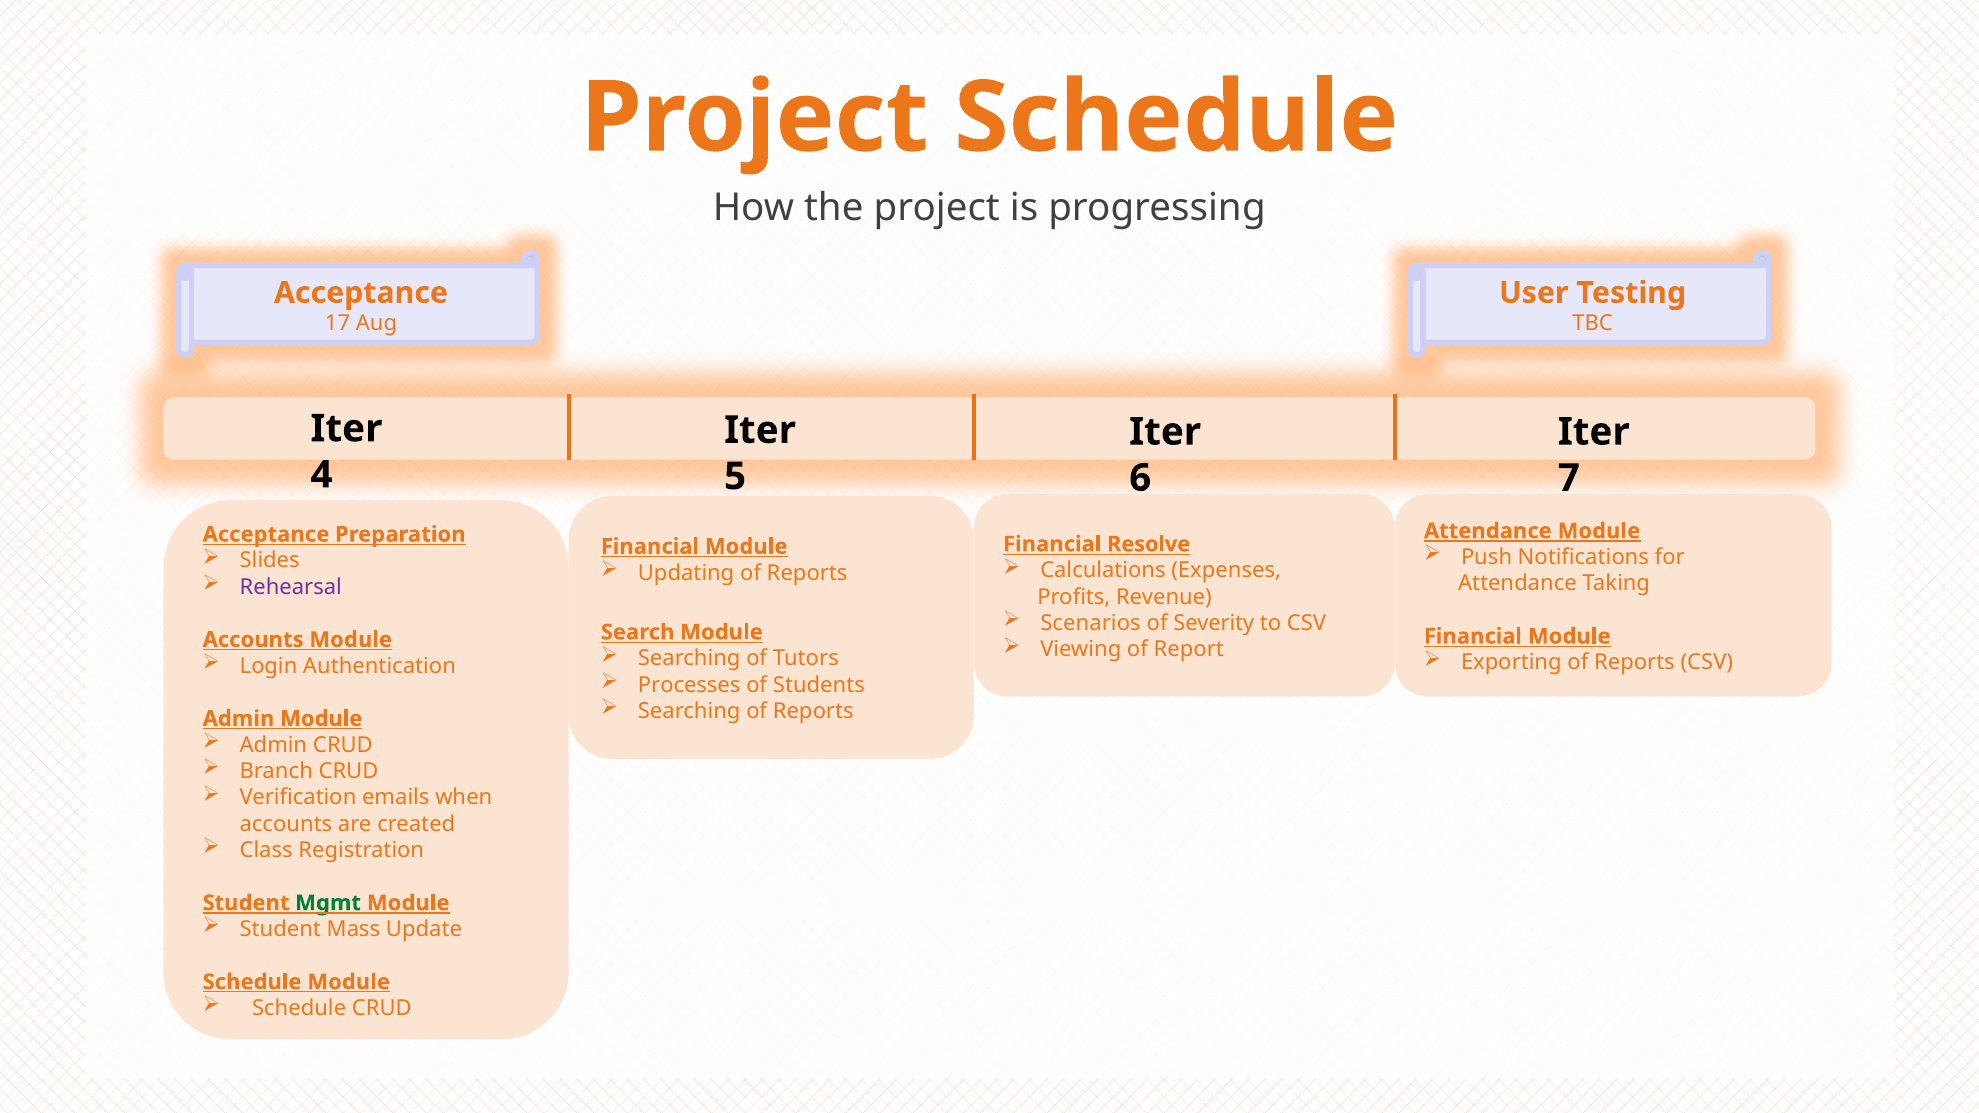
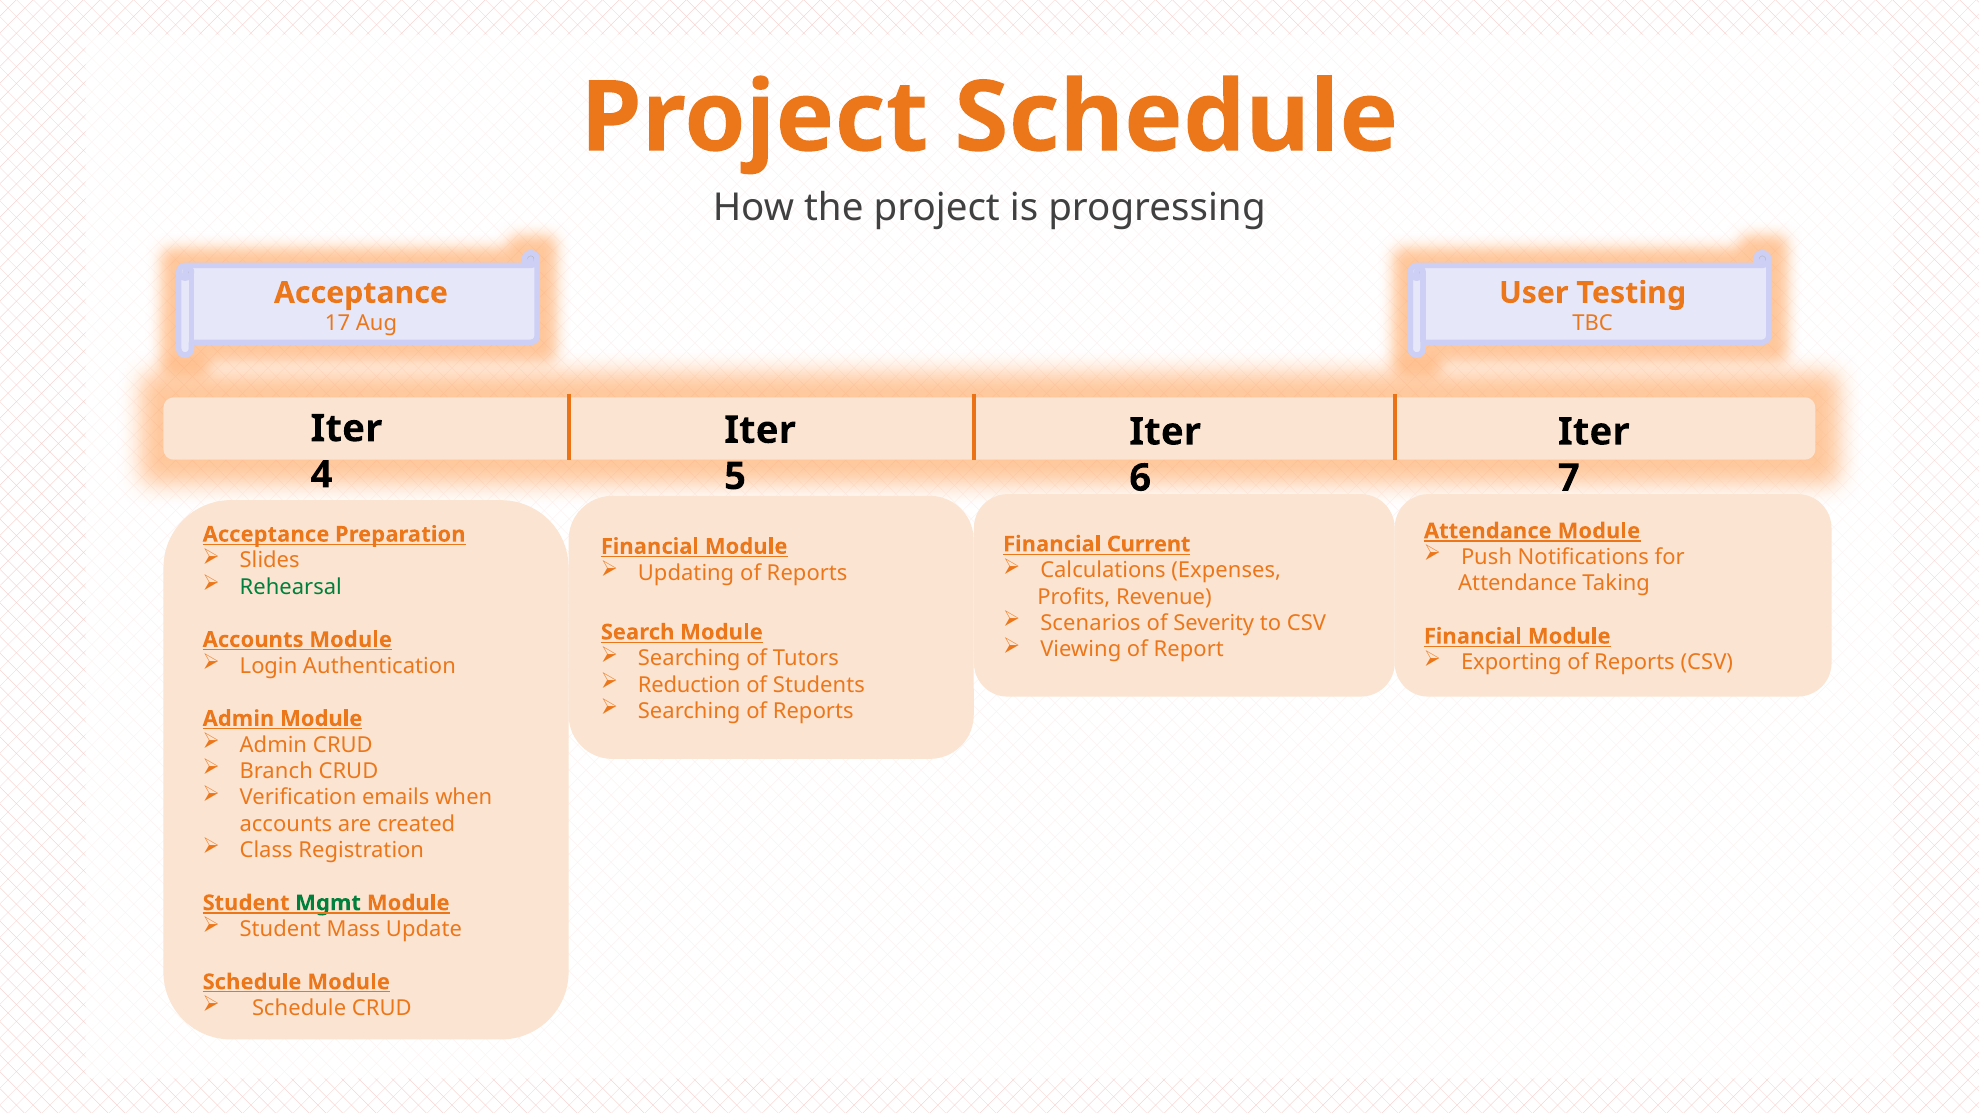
Resolve: Resolve -> Current (1149, 544)
Rehearsal colour: purple -> green (291, 587)
Processes: Processes -> Reduction (689, 685)
